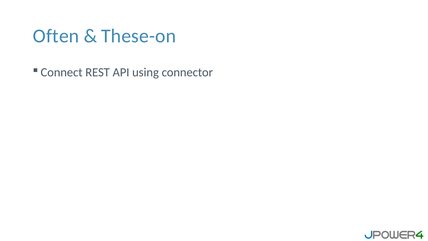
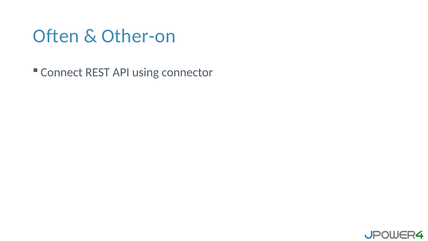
These-on: These-on -> Other-on (139, 36)
